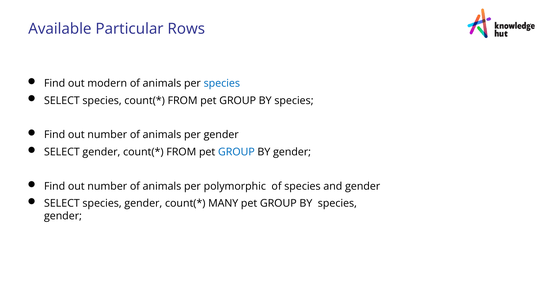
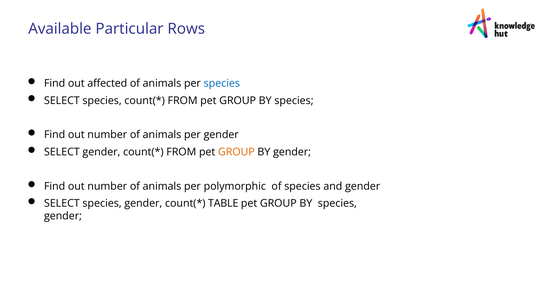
modern: modern -> affected (107, 83)
GROUP colour: blue -> orange (236, 152)
MANY: MANY -> TABLE (223, 203)
